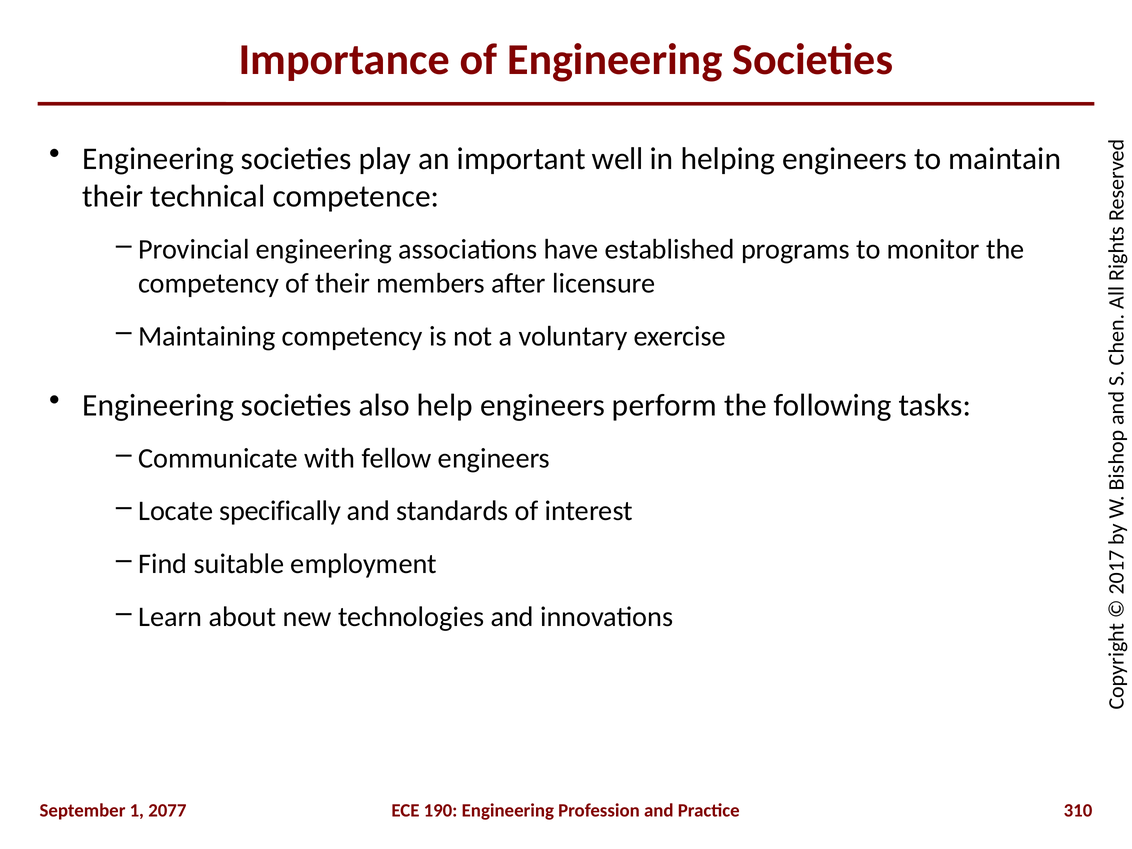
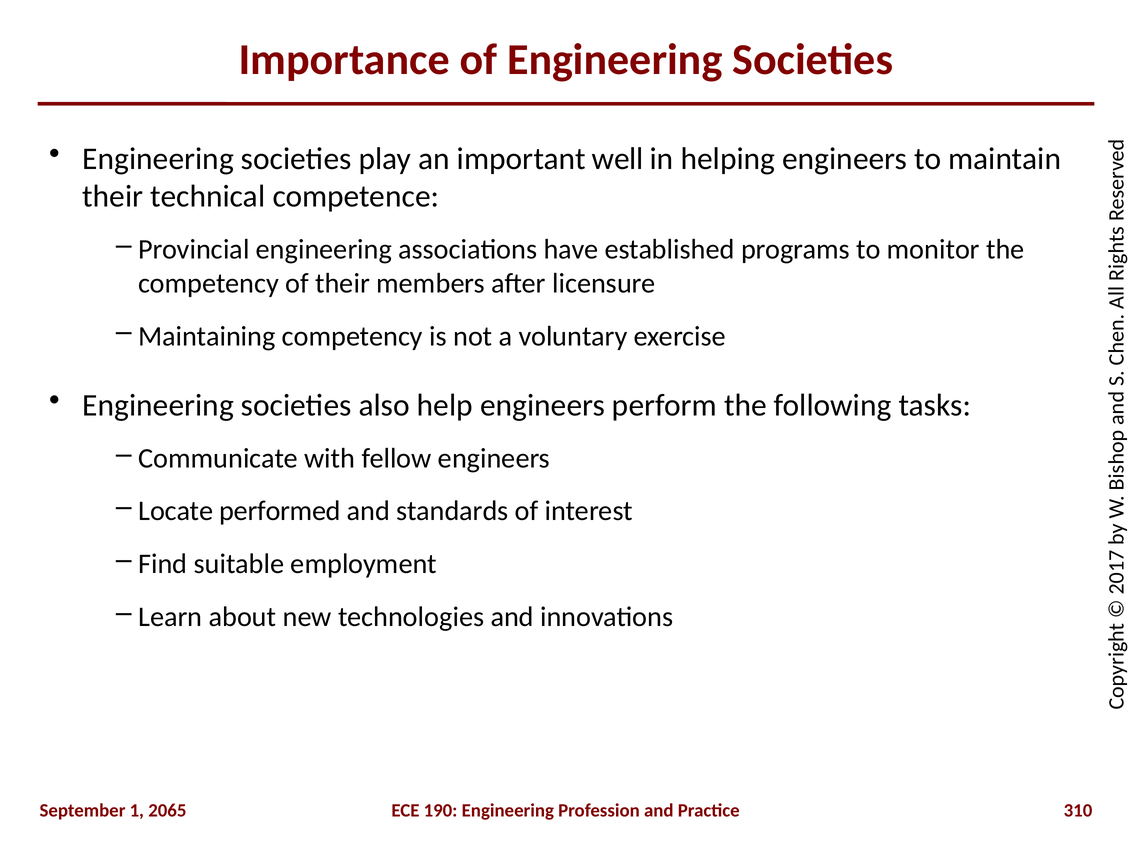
specifically: specifically -> performed (280, 511)
2077: 2077 -> 2065 (167, 811)
